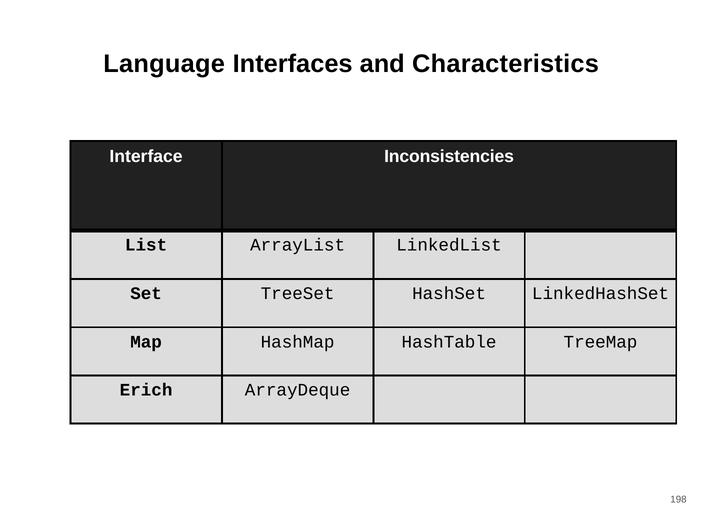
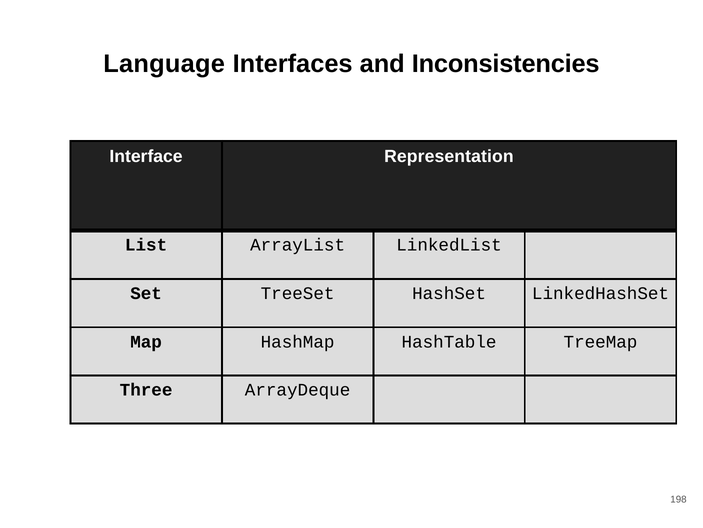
Characteristics: Characteristics -> Inconsistencies (506, 64)
Inconsistencies: Inconsistencies -> Representation (449, 156)
Erich: Erich -> Three (146, 389)
